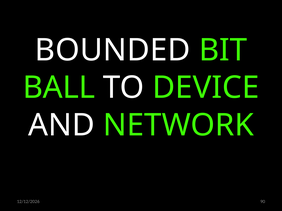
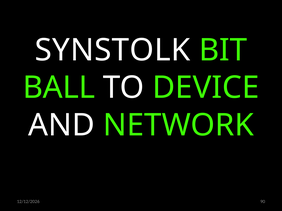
BOUNDED: BOUNDED -> SYNSTOLK (113, 50)
